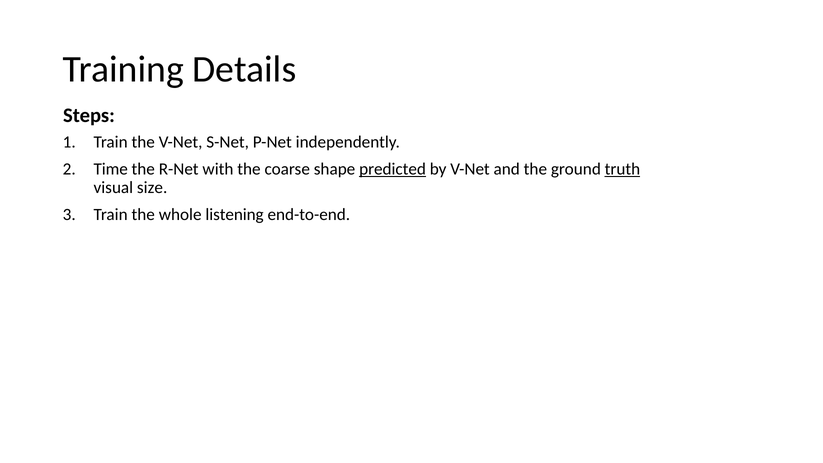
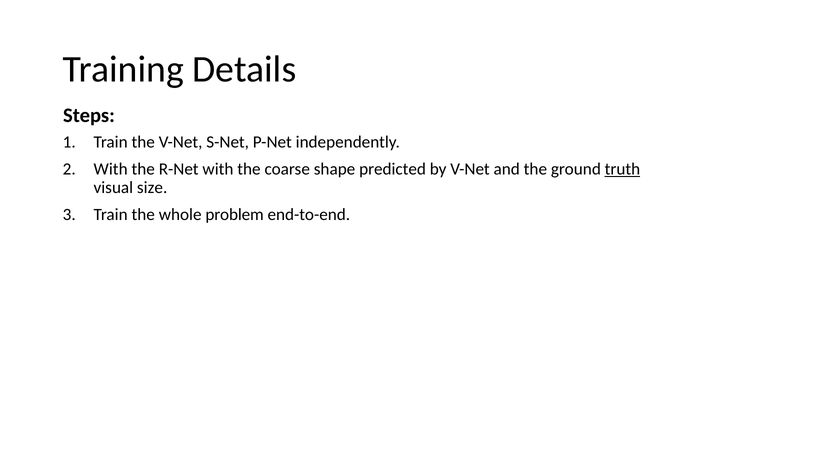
Time: Time -> With (111, 169)
predicted underline: present -> none (393, 169)
listening: listening -> problem (235, 215)
